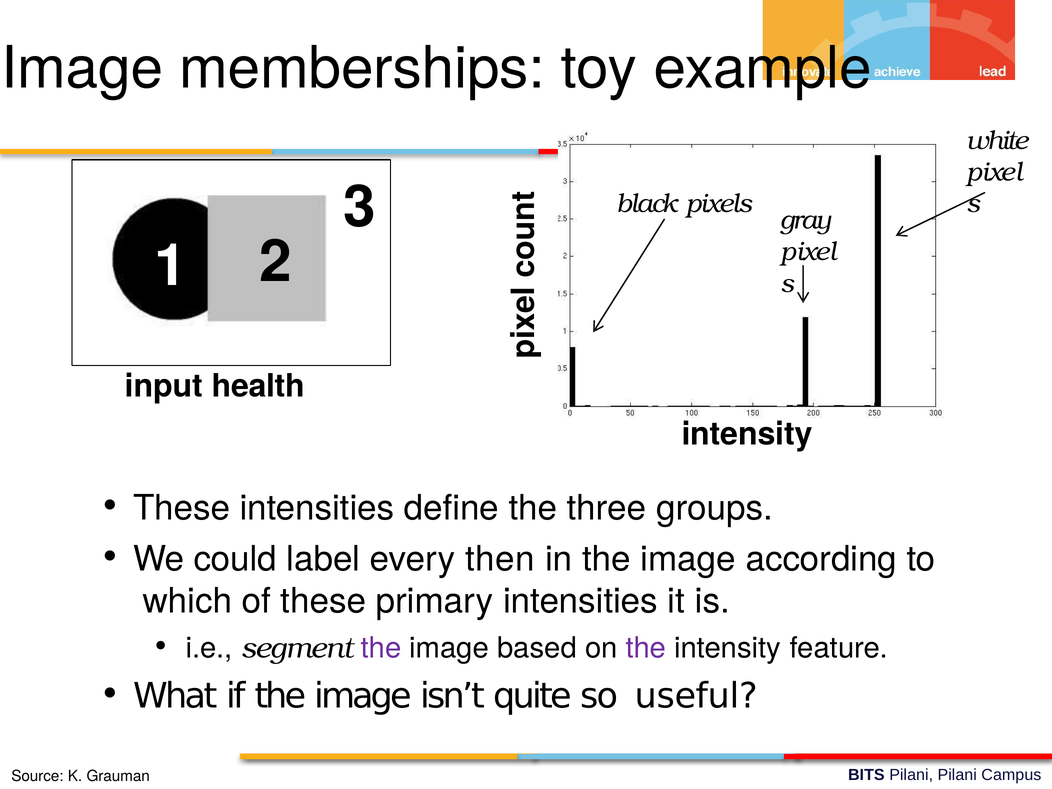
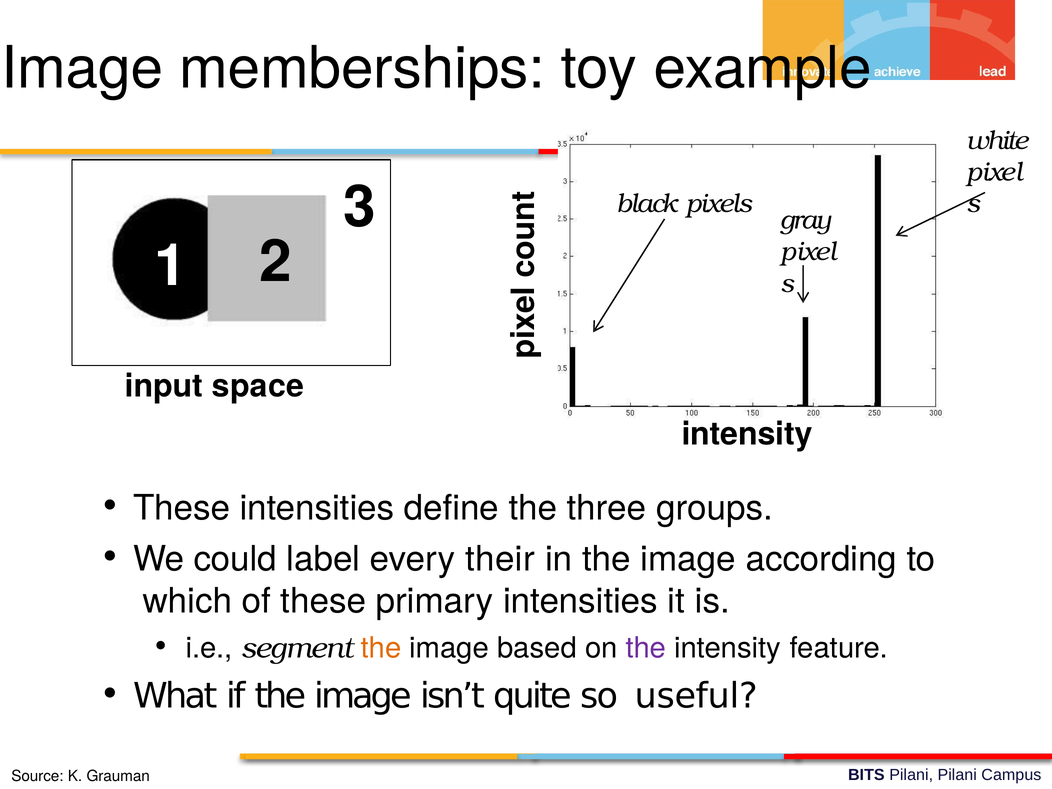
health: health -> space (258, 386)
then: then -> their (500, 559)
the colour: purple -> orange (381, 648)
